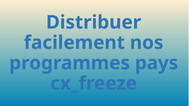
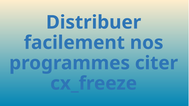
pays: pays -> citer (156, 63)
